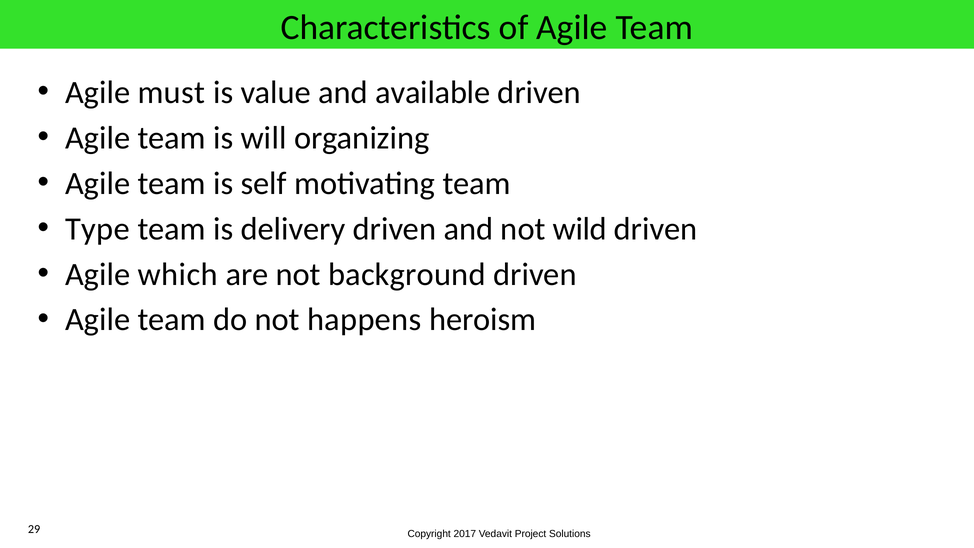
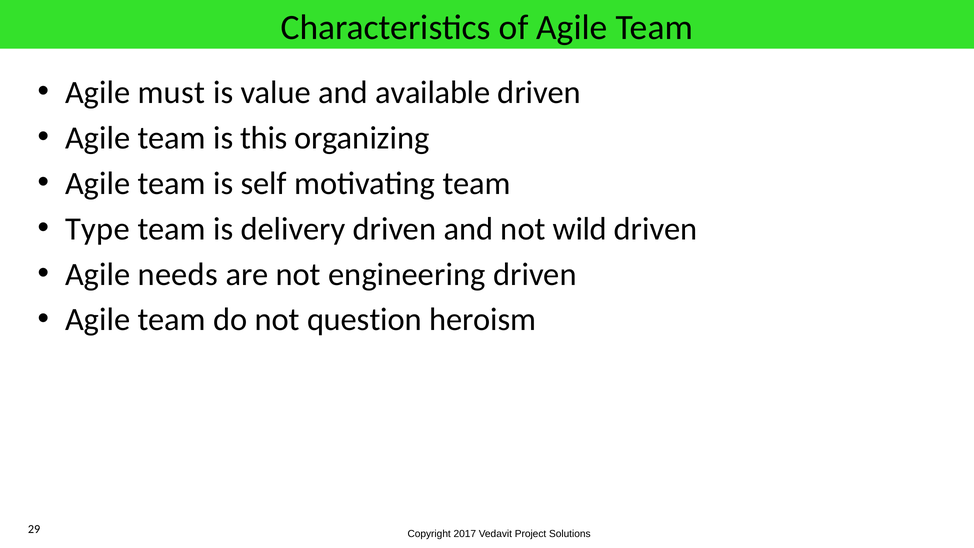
will: will -> this (264, 138)
which: which -> needs (178, 274)
background: background -> engineering (407, 274)
happens: happens -> question (364, 320)
